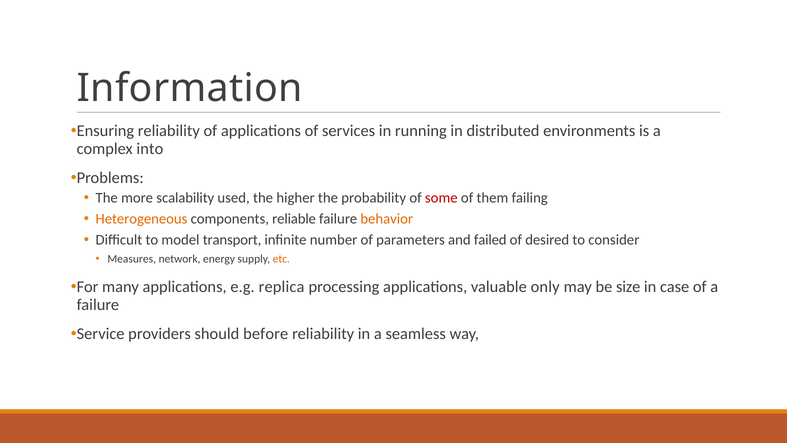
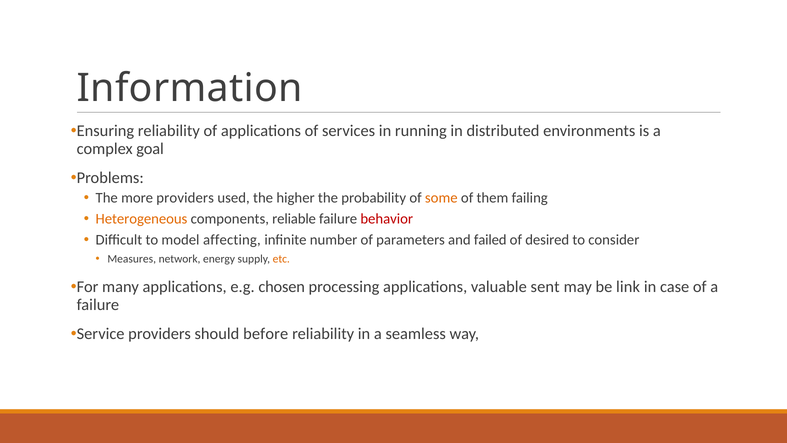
into: into -> goal (150, 149)
more scalability: scalability -> providers (185, 198)
some colour: red -> orange (441, 198)
behavior colour: orange -> red (387, 219)
transport: transport -> affecting (232, 240)
replica: replica -> chosen (282, 287)
only: only -> sent (545, 287)
size: size -> link (628, 287)
